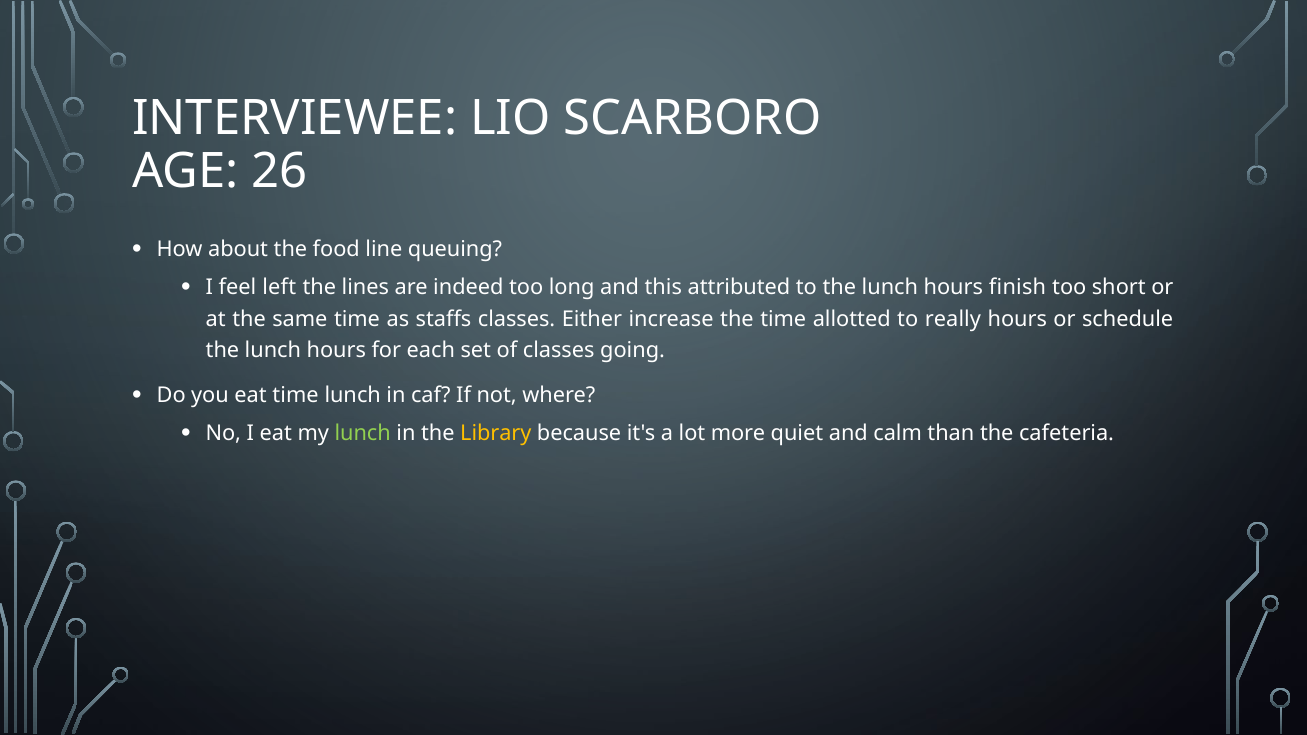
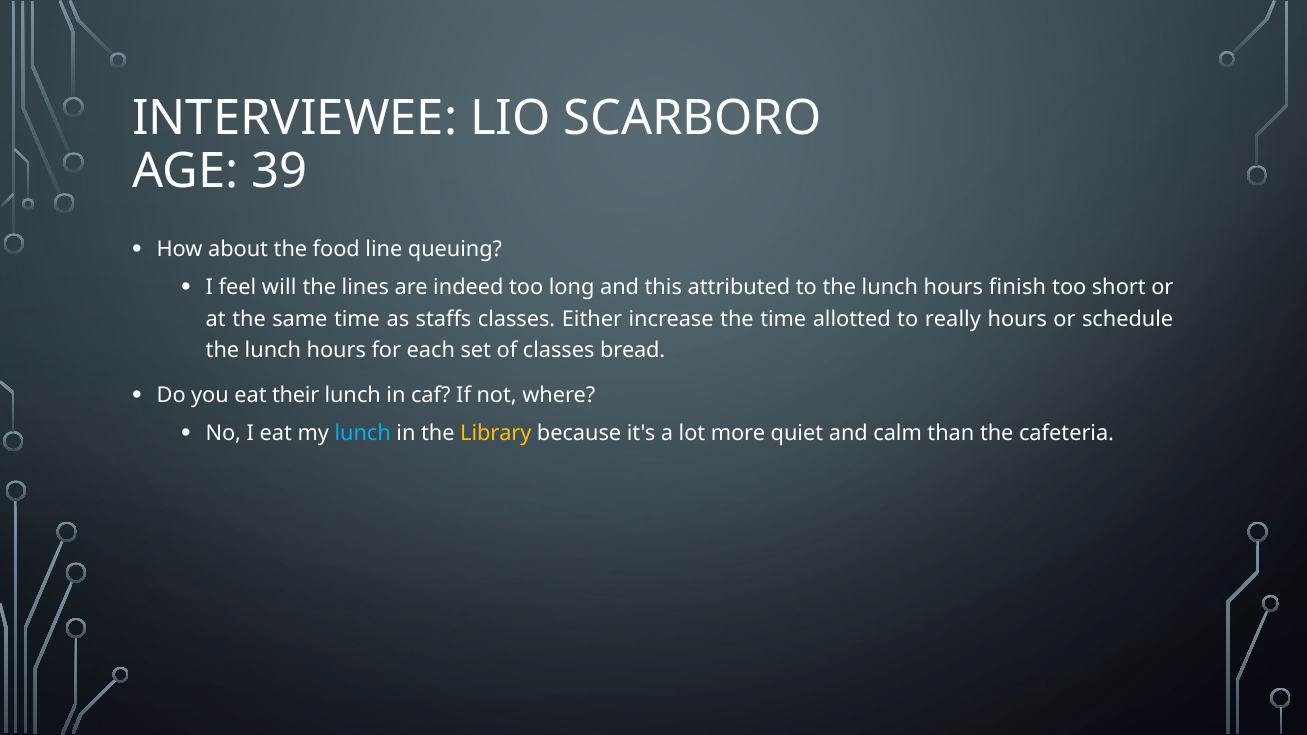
26: 26 -> 39 (279, 172)
left: left -> will (279, 288)
going: going -> bread (633, 350)
eat time: time -> their (296, 395)
lunch colour: light green -> light blue (363, 433)
